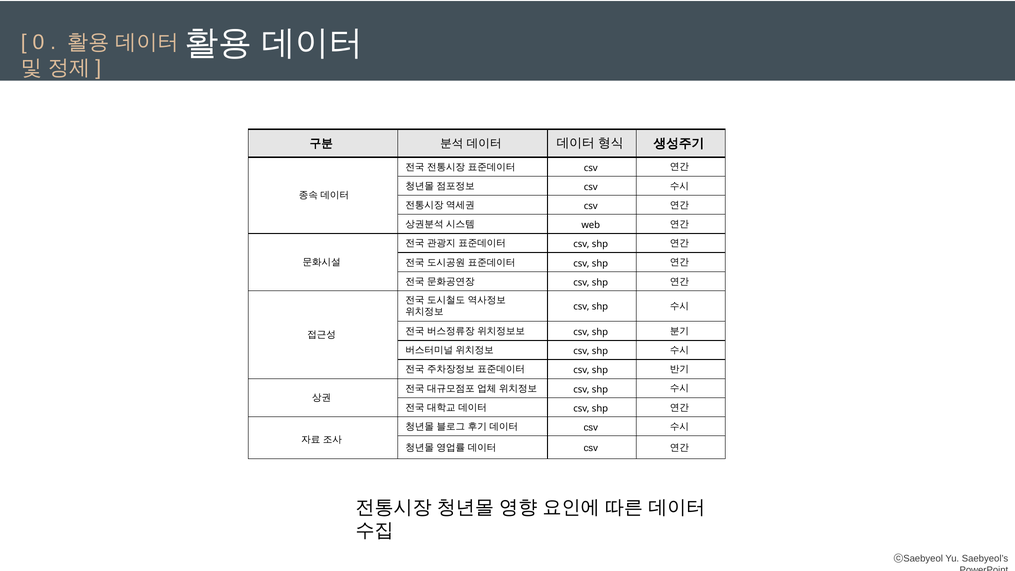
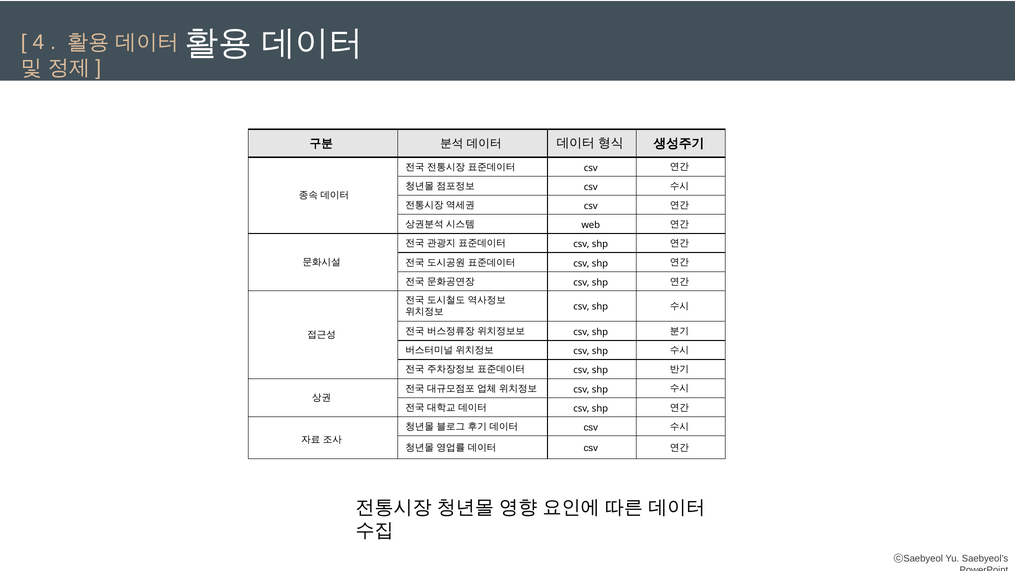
0: 0 -> 4 (38, 42)
